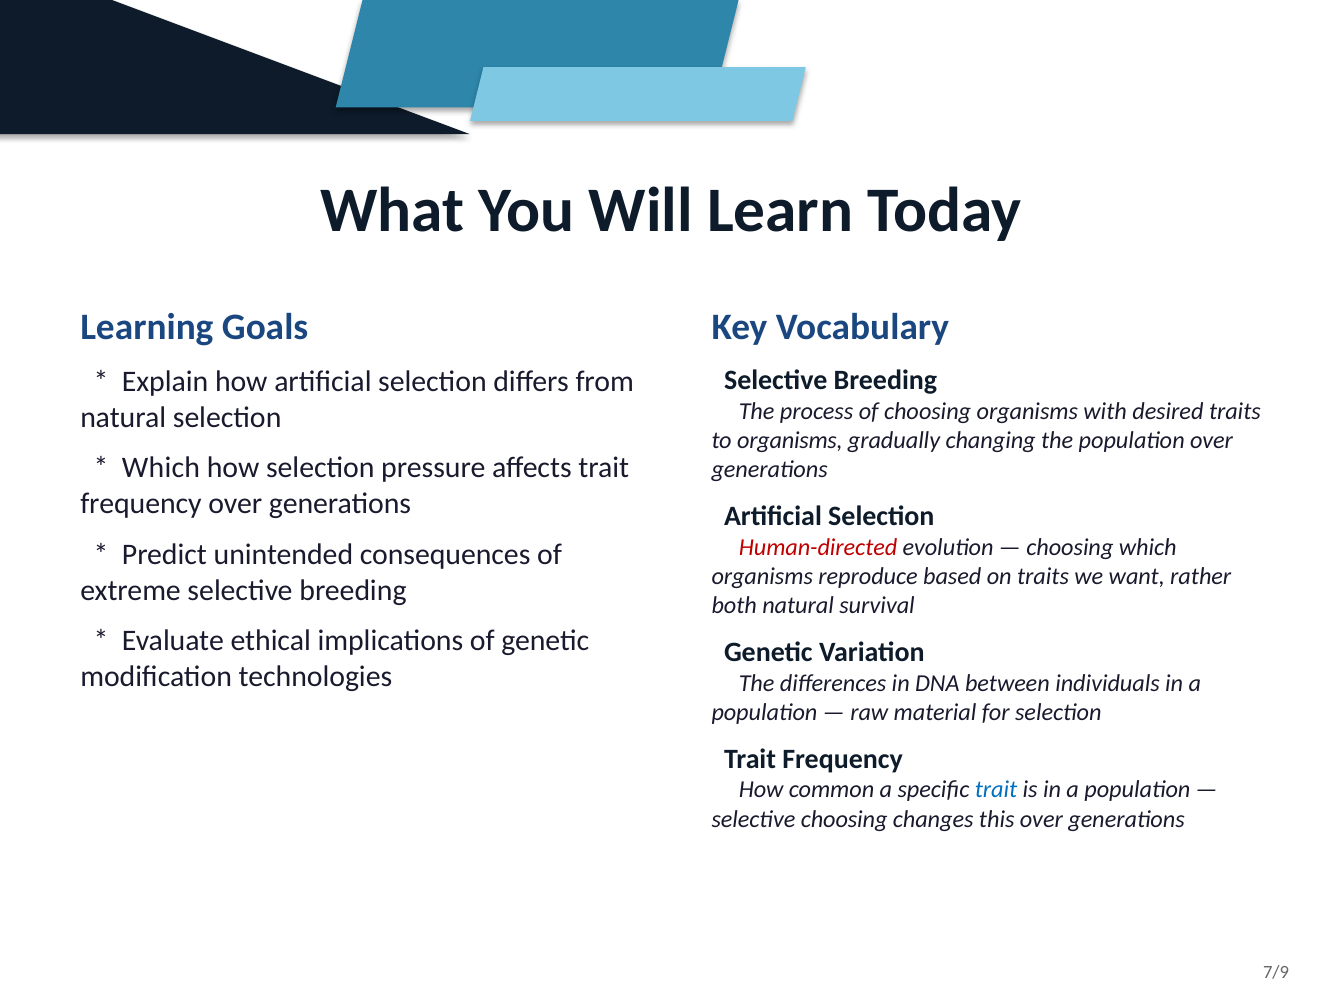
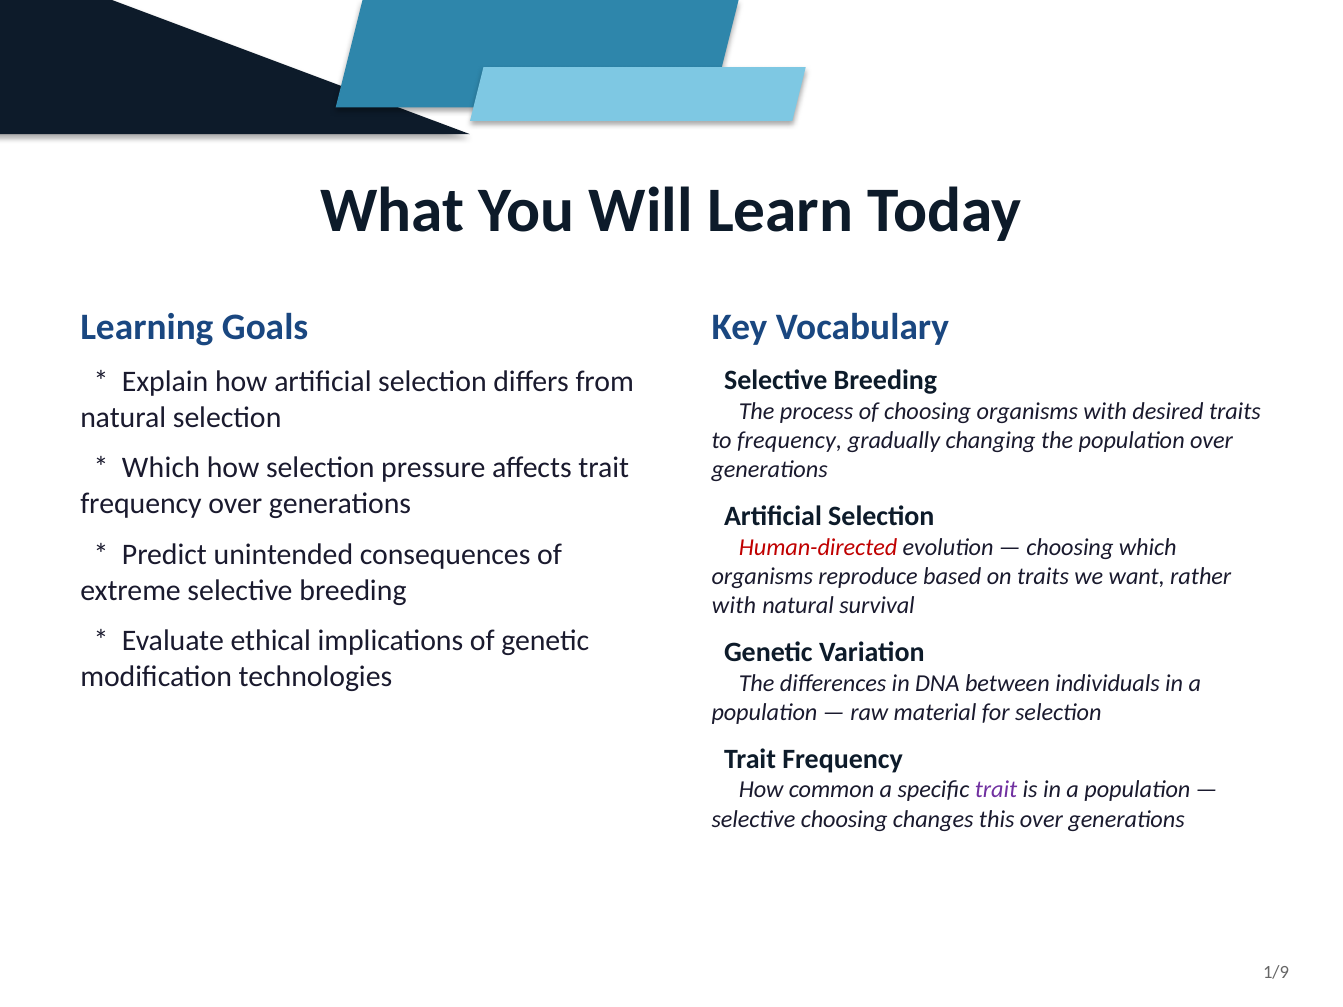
to organisms: organisms -> frequency (790, 441)
both: both -> with (734, 606)
trait colour: blue -> purple (996, 790)
7/9: 7/9 -> 1/9 (1276, 973)
